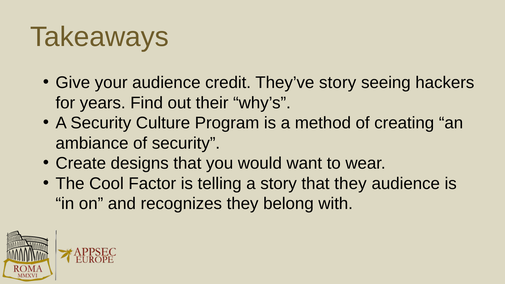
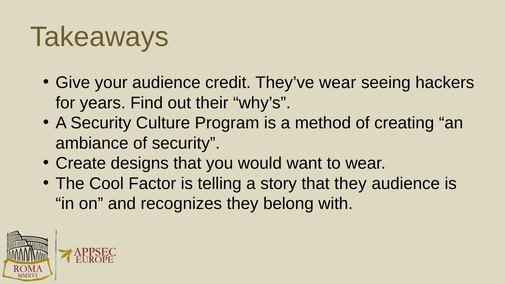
They’ve story: story -> wear (338, 83)
